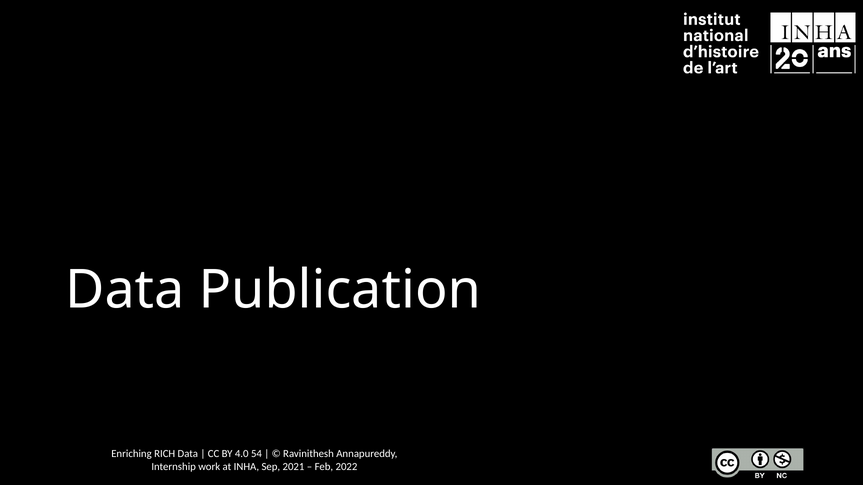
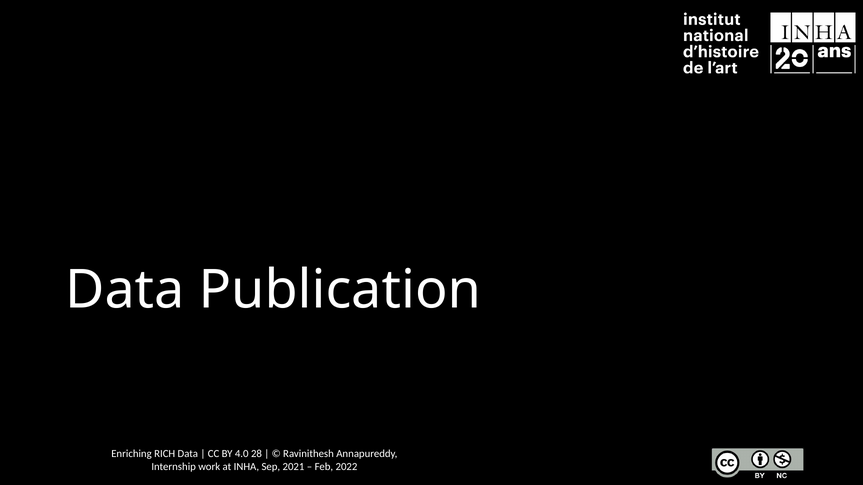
54: 54 -> 28 (256, 454)
